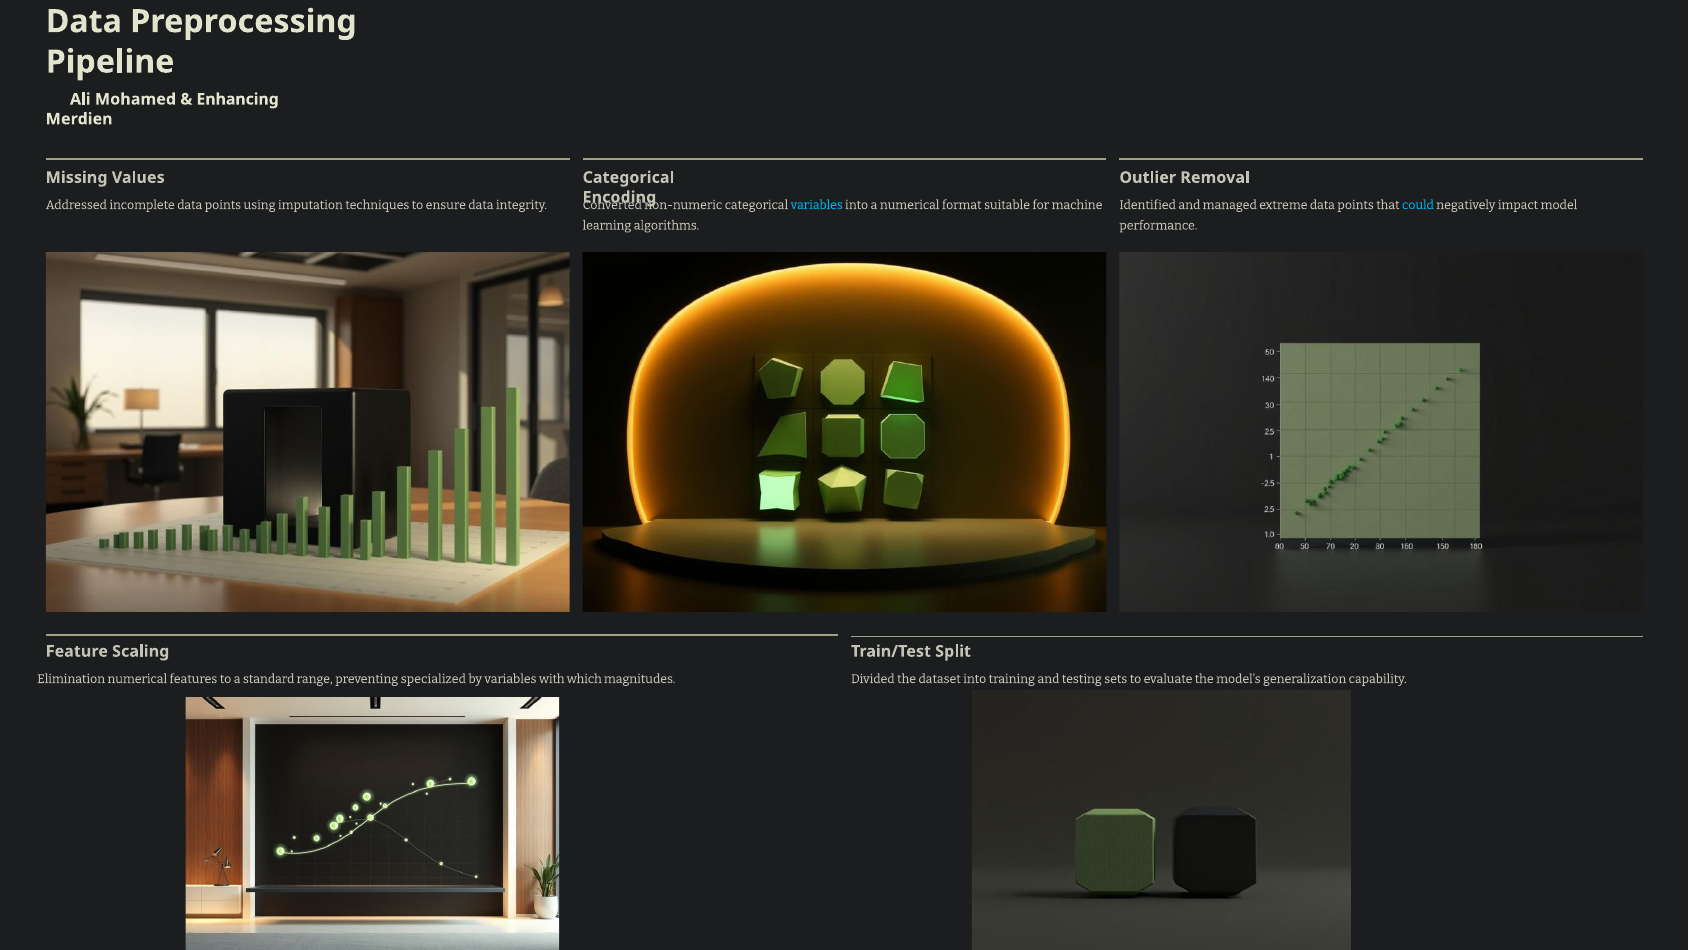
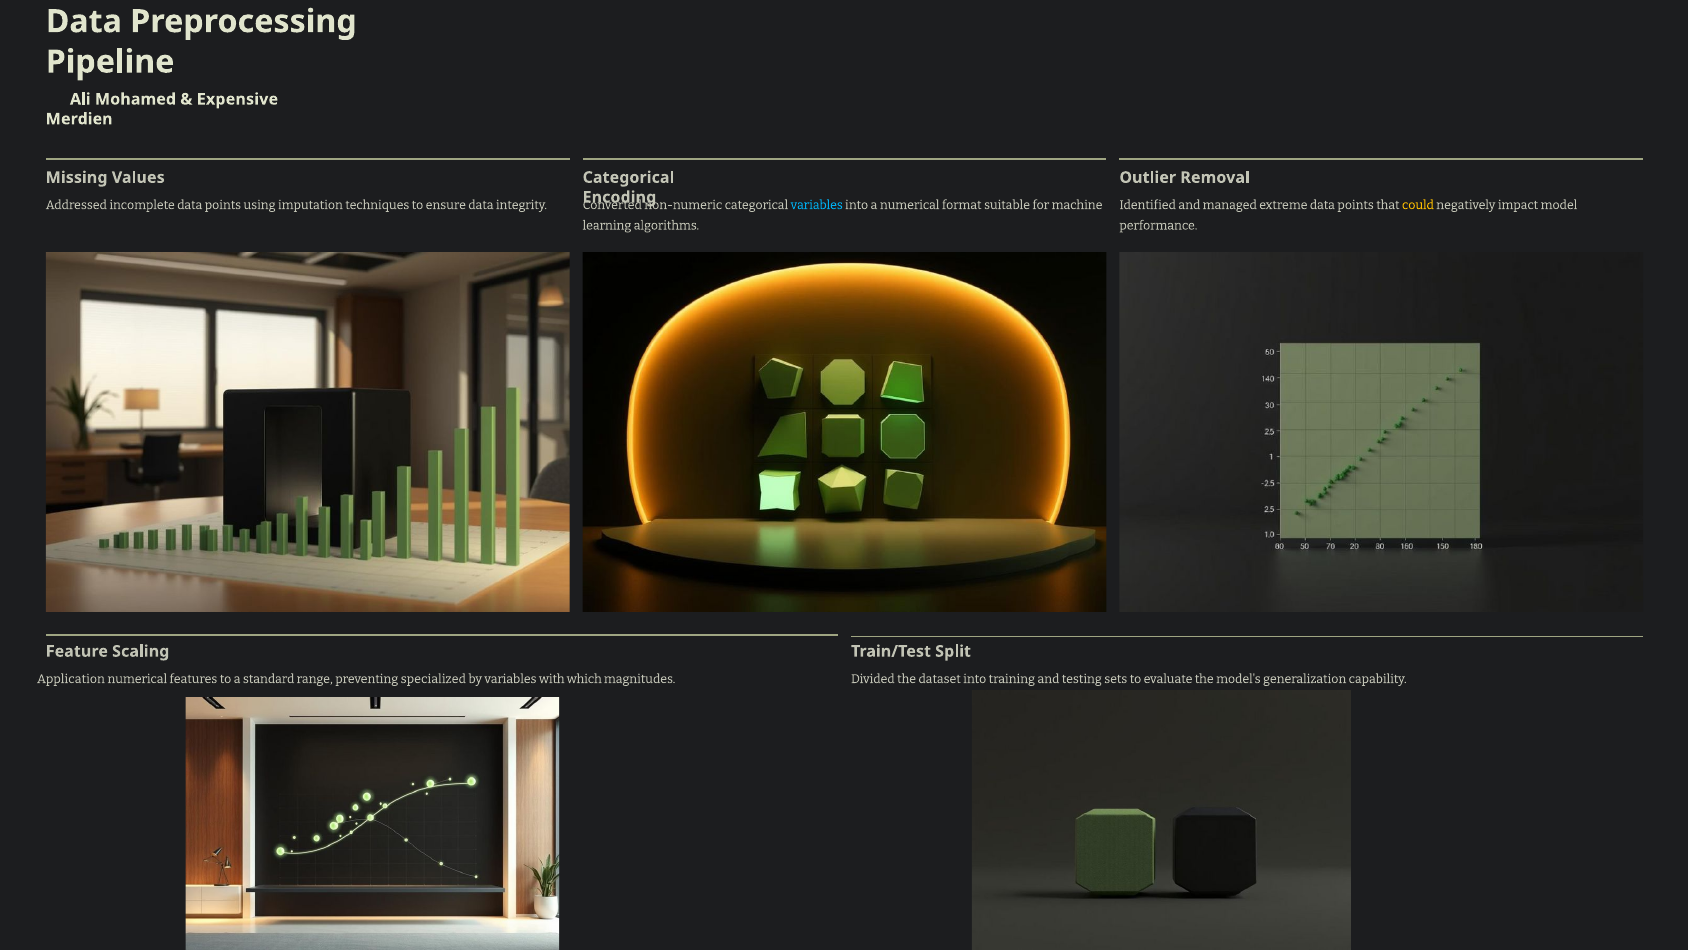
Enhancing: Enhancing -> Expensive (237, 99)
could colour: light blue -> yellow (1418, 205)
Elimination: Elimination -> Application (71, 679)
